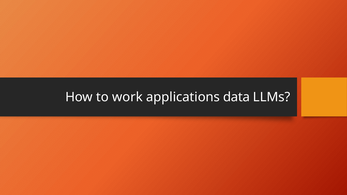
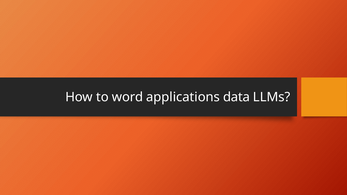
work: work -> word (127, 97)
